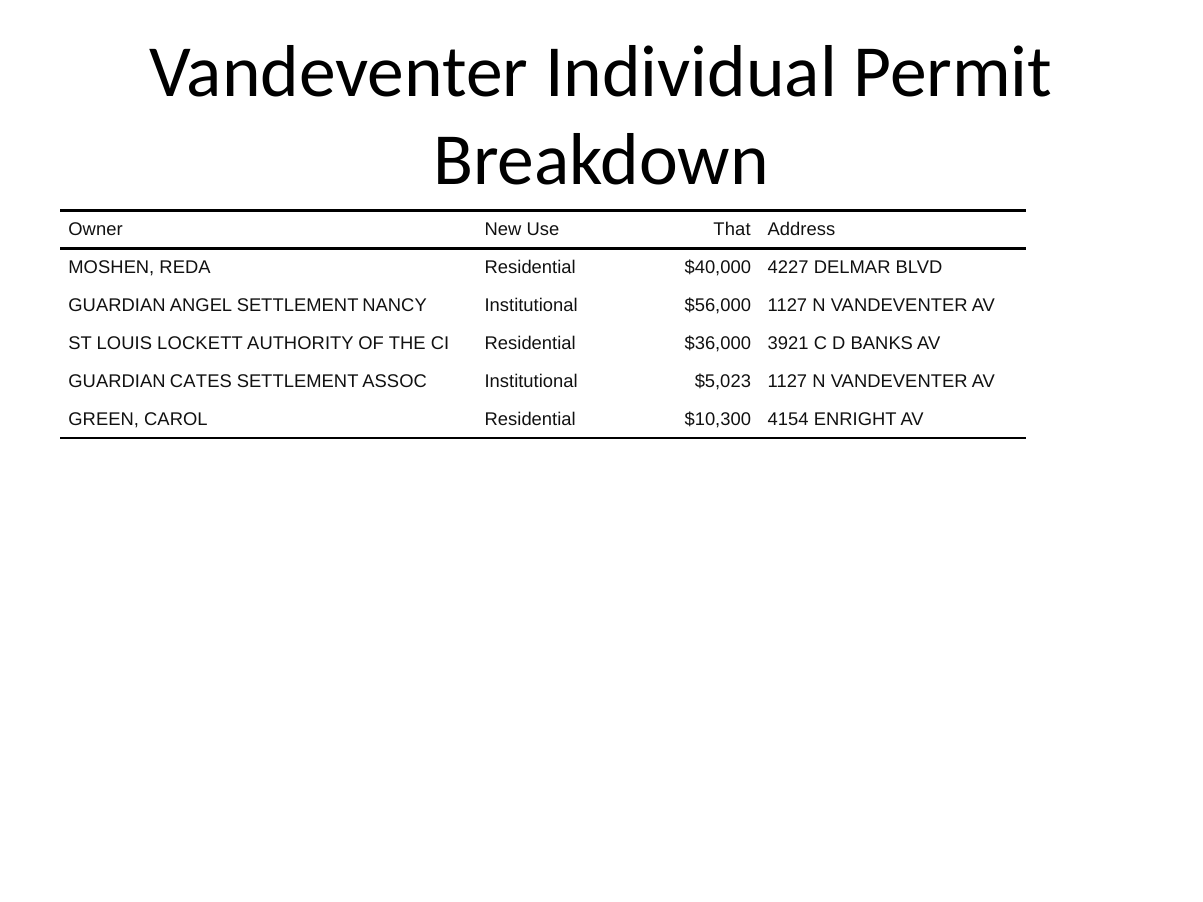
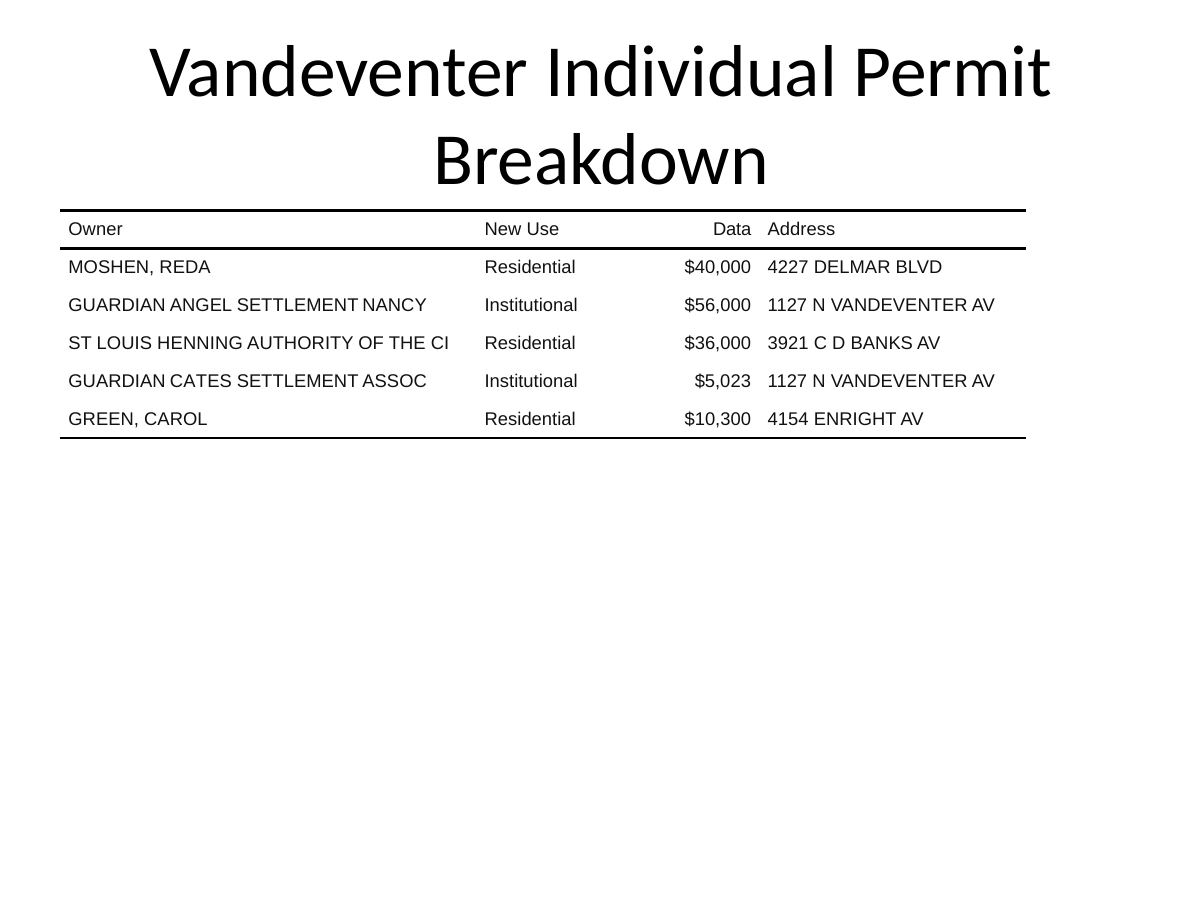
That: That -> Data (732, 230)
LOCKETT: LOCKETT -> HENNING (200, 344)
